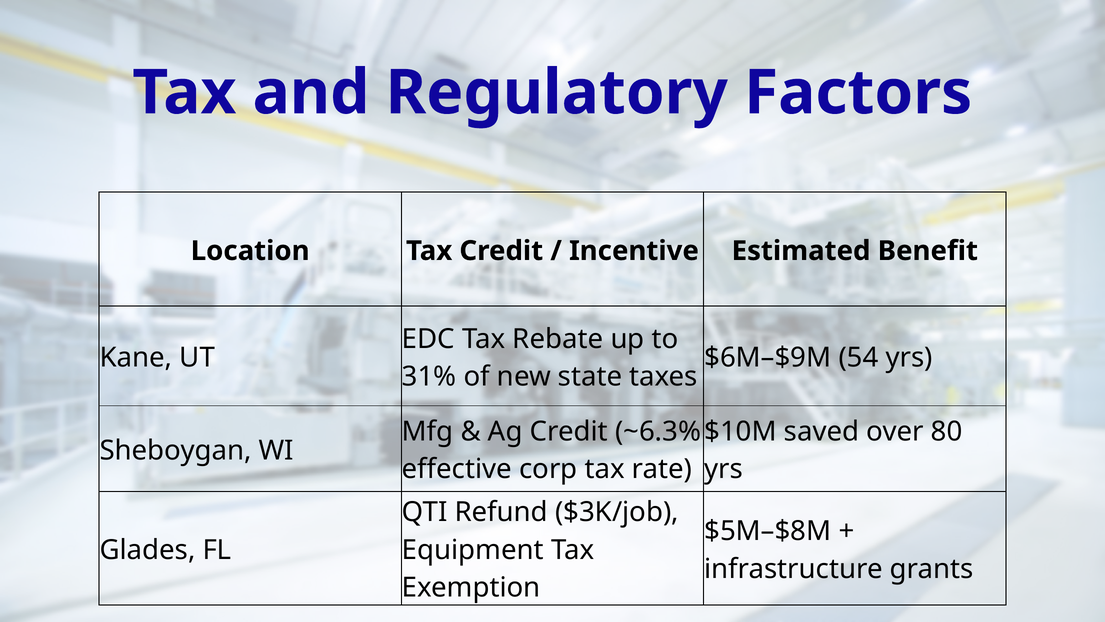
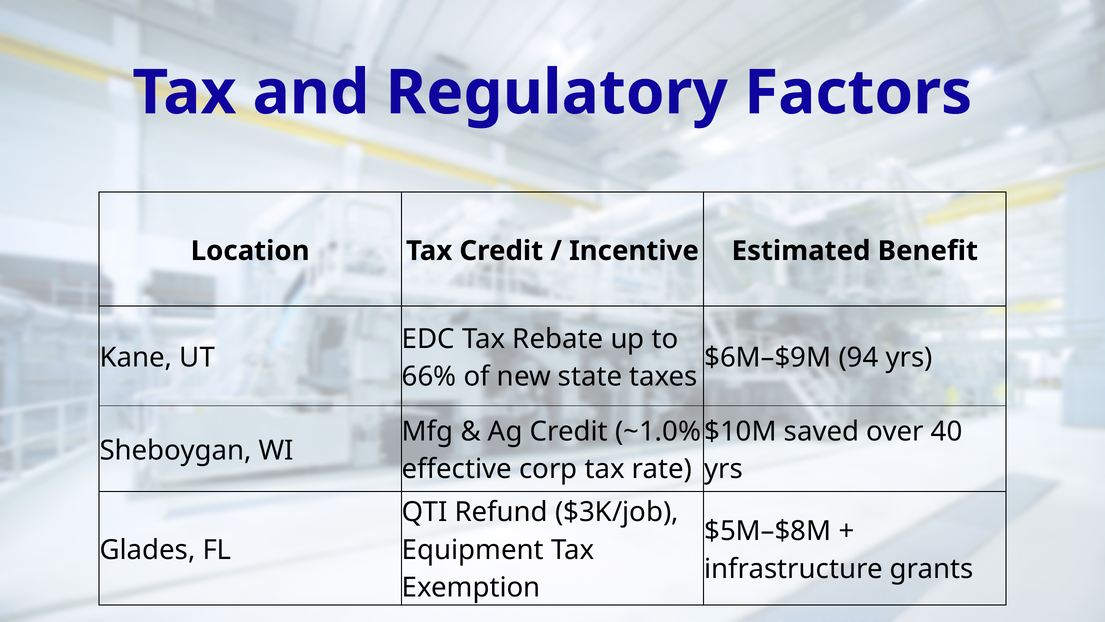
54: 54 -> 94 (858, 358)
31%: 31% -> 66% (429, 376)
~6.3%: ~6.3% -> ~1.0% (658, 431)
80: 80 -> 40 (947, 431)
